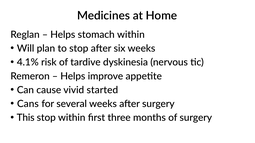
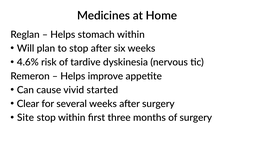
4.1%: 4.1% -> 4.6% (28, 62)
Cans: Cans -> Clear (28, 104)
This: This -> Site (25, 118)
